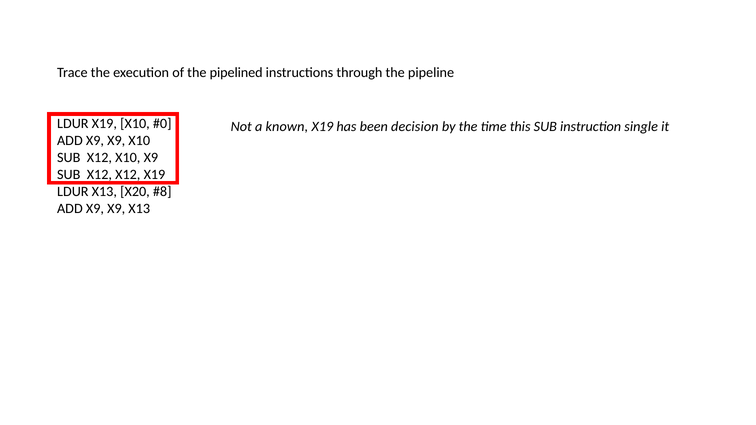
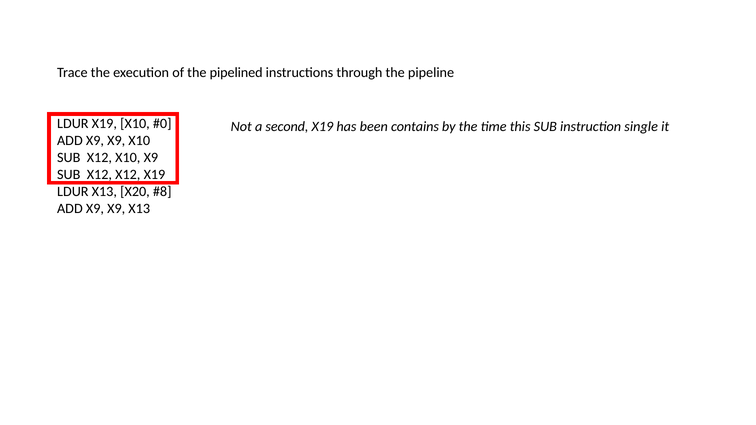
known: known -> second (287, 126)
decision: decision -> contains (415, 126)
